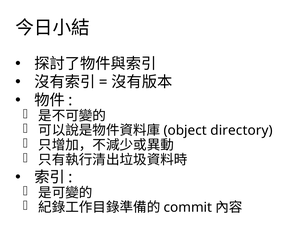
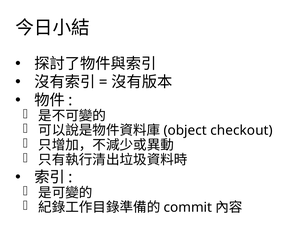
directory: directory -> checkout (242, 130)
